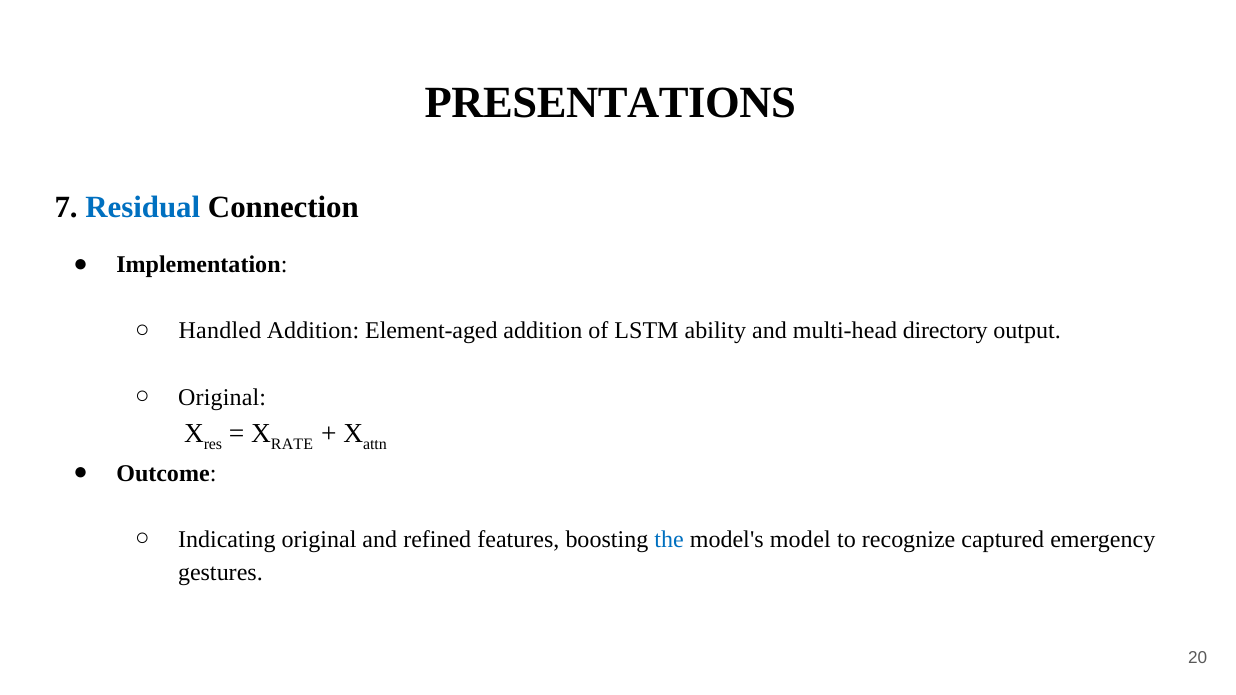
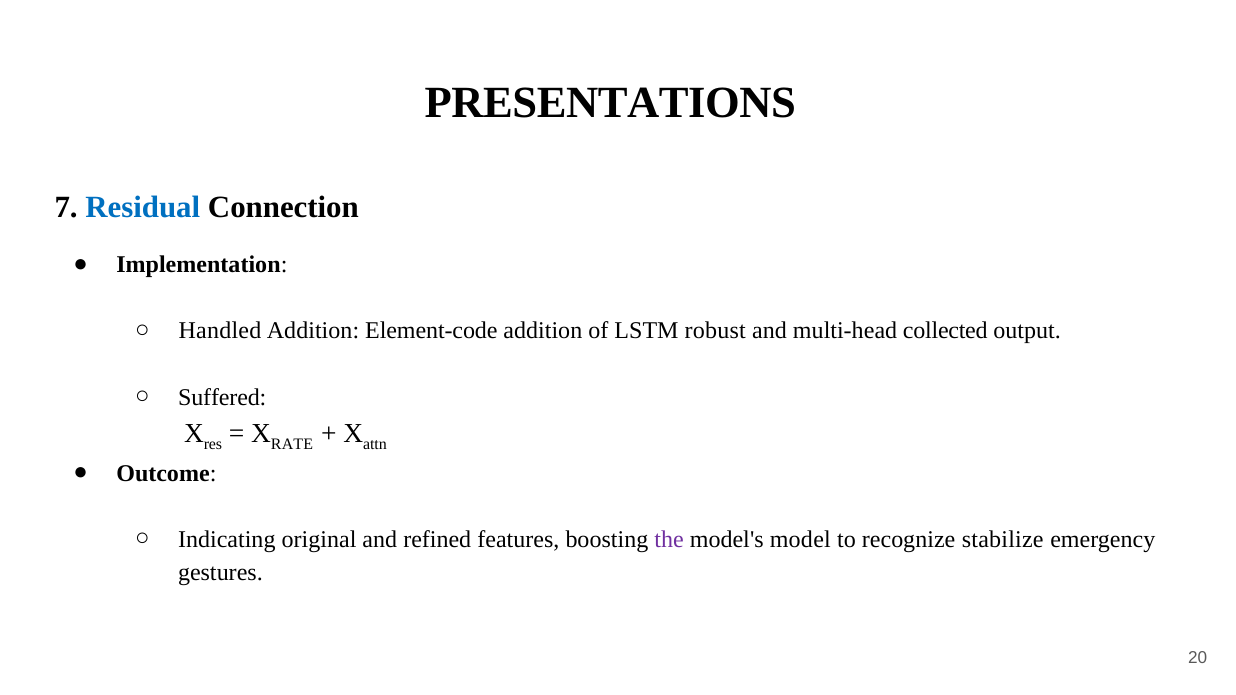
Element-aged: Element-aged -> Element-code (431, 331)
ability: ability -> robust (715, 331)
directory: directory -> collected (945, 331)
Original: Original -> Suffered (222, 397)
the colour: blue -> purple (669, 540)
captured: captured -> stabilize (1003, 540)
